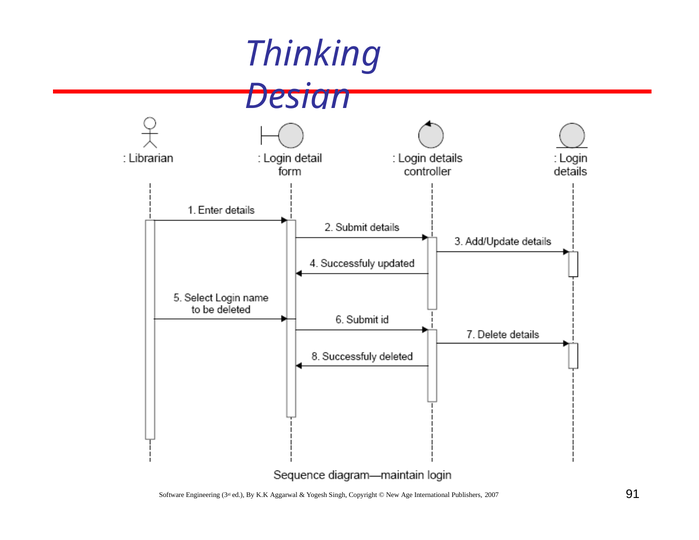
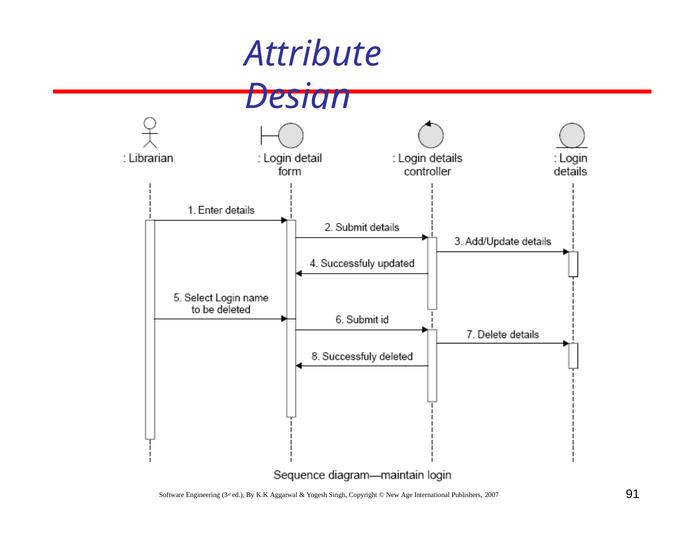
Thinking: Thinking -> Attribute (313, 54)
